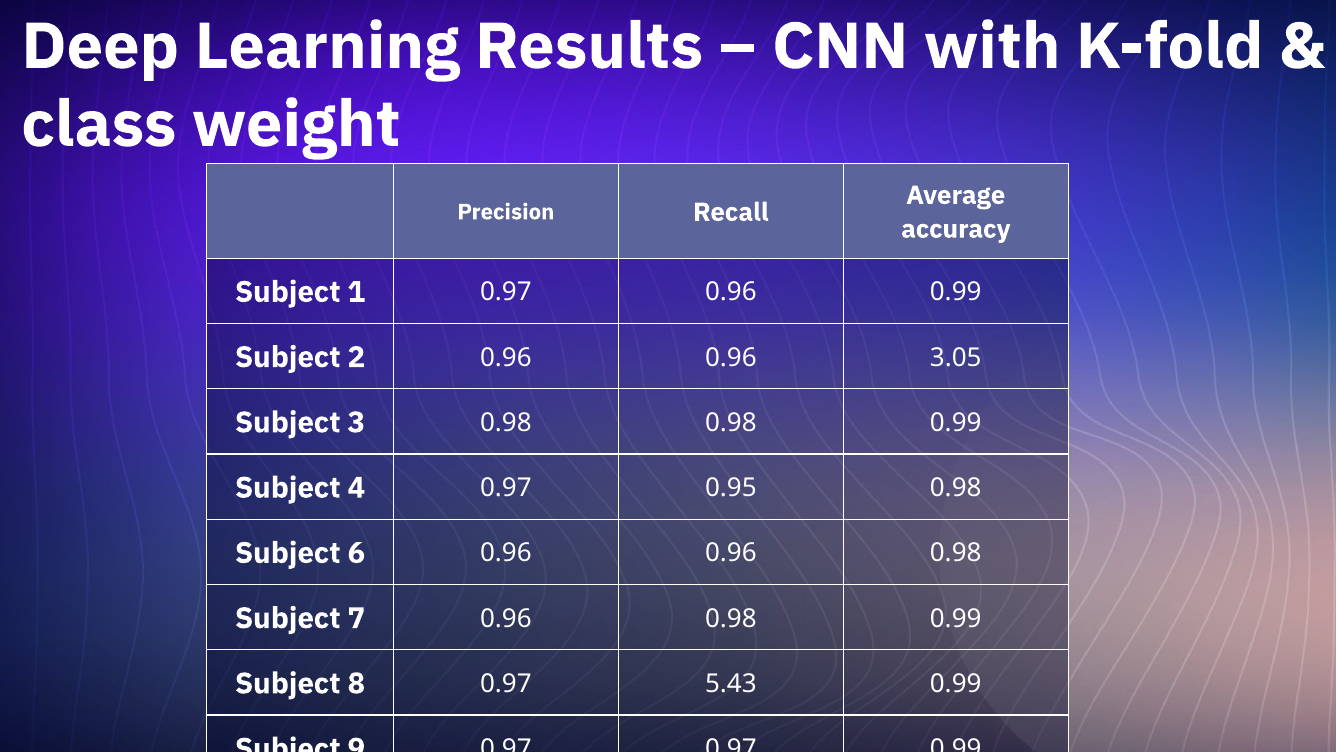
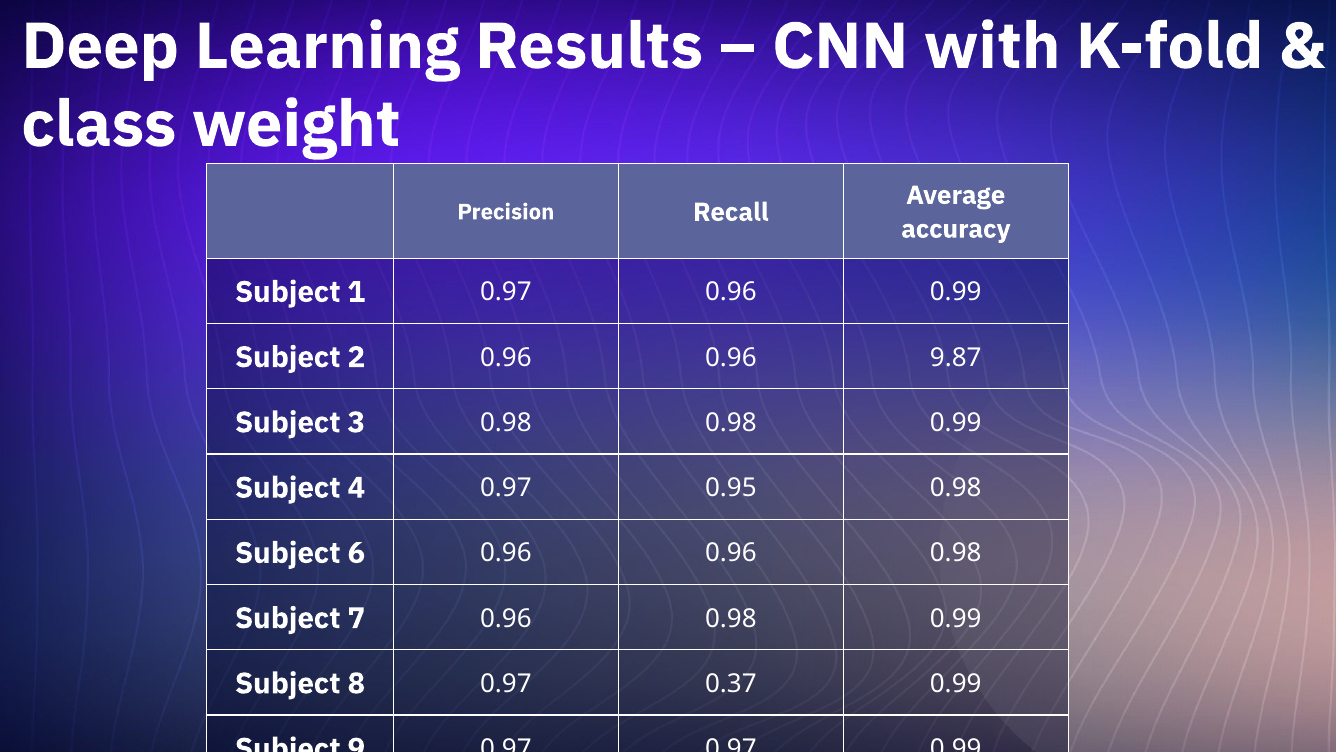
3.05: 3.05 -> 9.87 (956, 357)
5.43: 5.43 -> 0.37 (731, 683)
